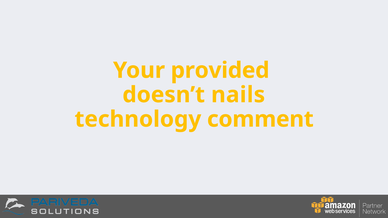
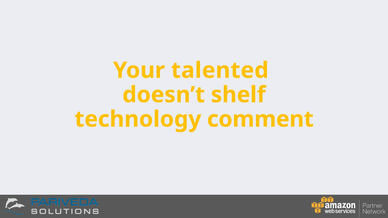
provided: provided -> talented (220, 70)
nails: nails -> shelf (238, 95)
